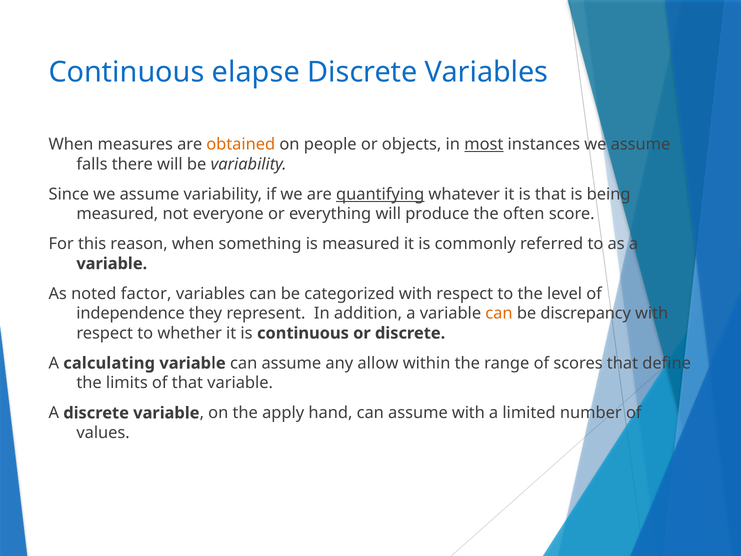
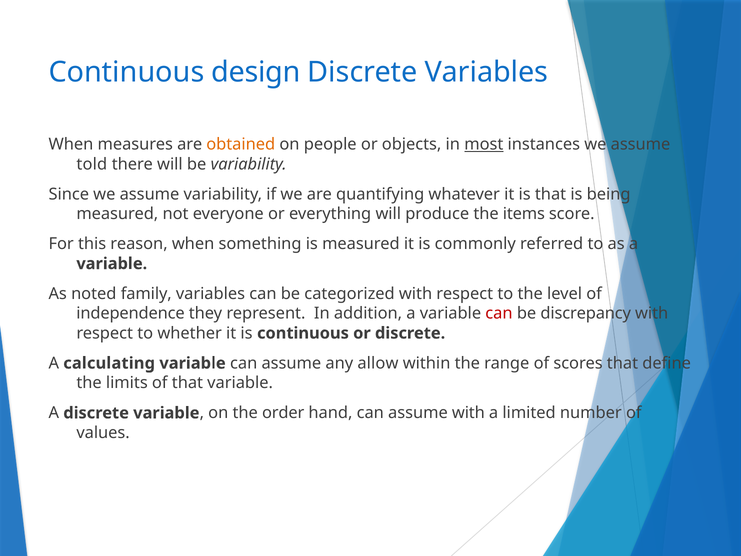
elapse: elapse -> design (256, 72)
falls: falls -> told (92, 164)
quantifying underline: present -> none (380, 194)
often: often -> items (524, 214)
factor: factor -> family (146, 294)
can colour: orange -> red (499, 313)
apply: apply -> order (283, 413)
